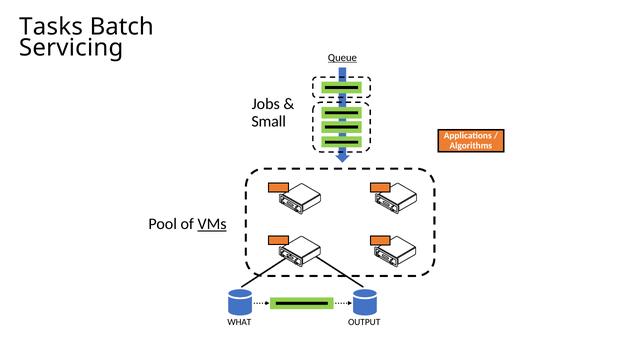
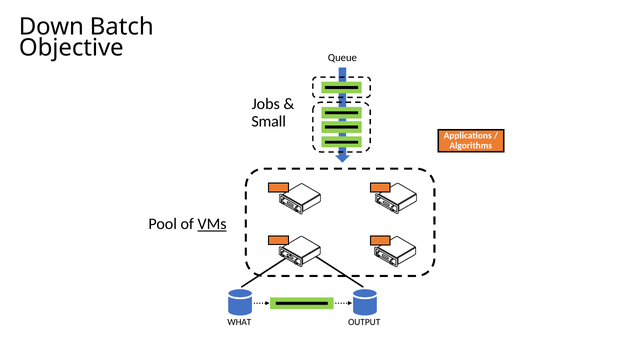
Tasks: Tasks -> Down (51, 27)
Servicing: Servicing -> Objective (71, 48)
Queue underline: present -> none (342, 58)
